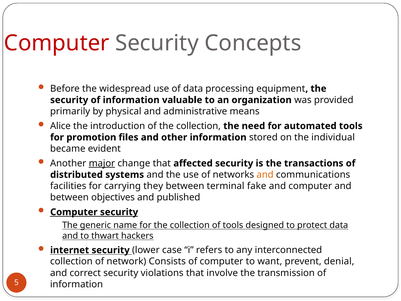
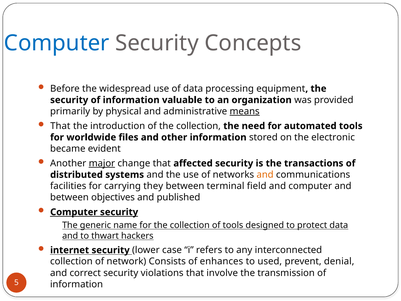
Computer colour: red -> blue (57, 43)
means underline: none -> present (245, 111)
Alice: Alice -> That (60, 126)
promotion: promotion -> worldwide (91, 137)
individual: individual -> electronic (333, 137)
fake: fake -> field (257, 186)
of computer: computer -> enhances (221, 261)
want: want -> used (270, 261)
